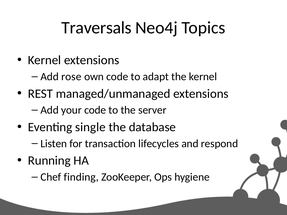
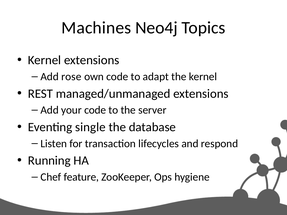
Traversals: Traversals -> Machines (96, 28)
finding: finding -> feature (81, 177)
